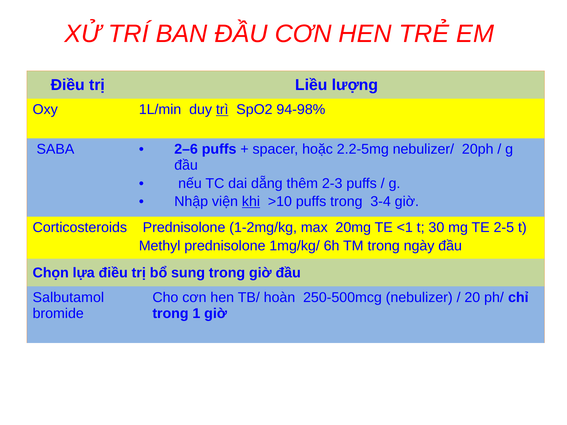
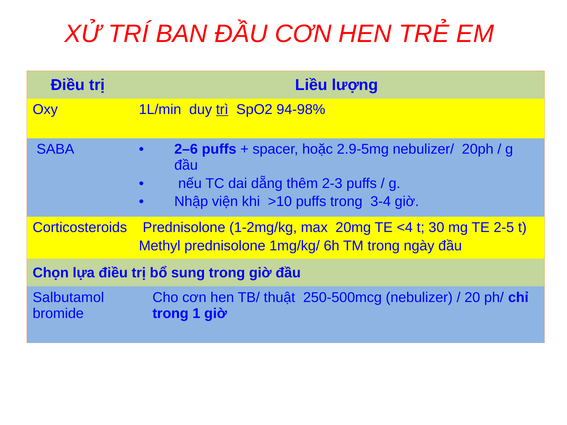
2.2-5mg: 2.2-5mg -> 2.9-5mg (363, 149)
khi underline: present -> none (251, 202)
<1: <1 -> <4 (405, 228)
hoàn: hoàn -> thuật (279, 298)
